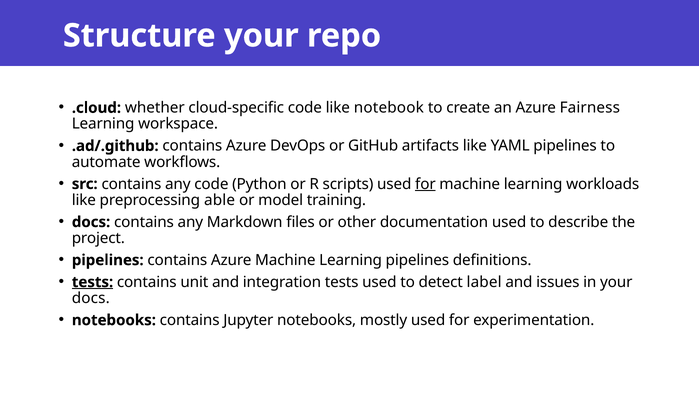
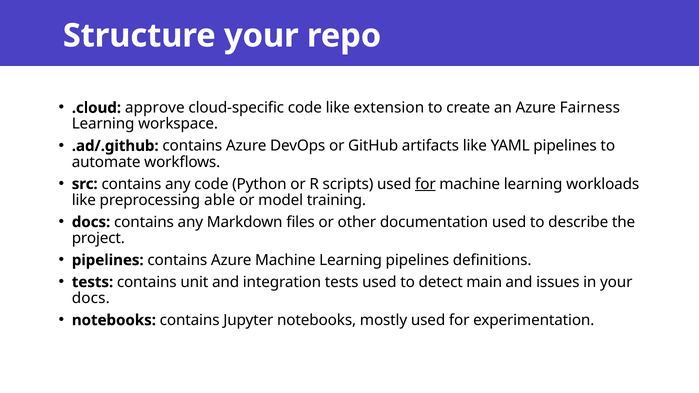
whether: whether -> approve (155, 108)
notebook: notebook -> extension (389, 108)
tests underline: present -> none (93, 282)
label: label -> main (484, 282)
